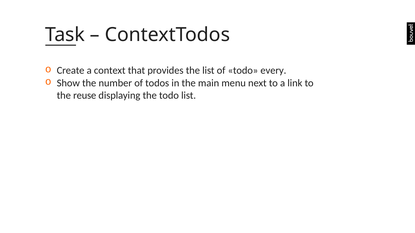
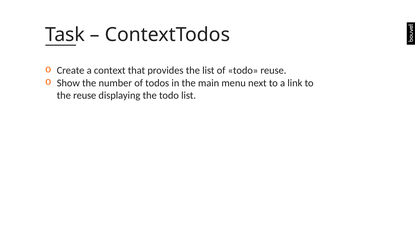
todo every: every -> reuse (273, 71)
